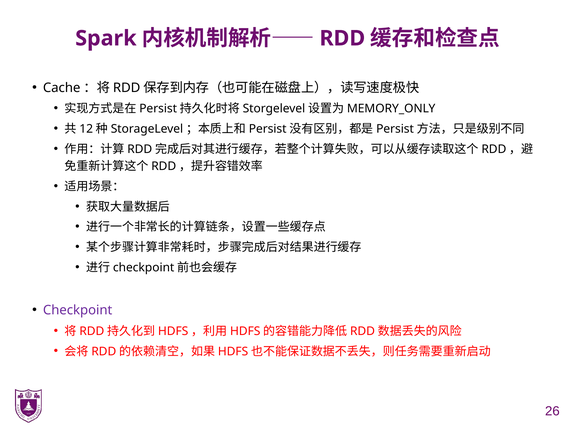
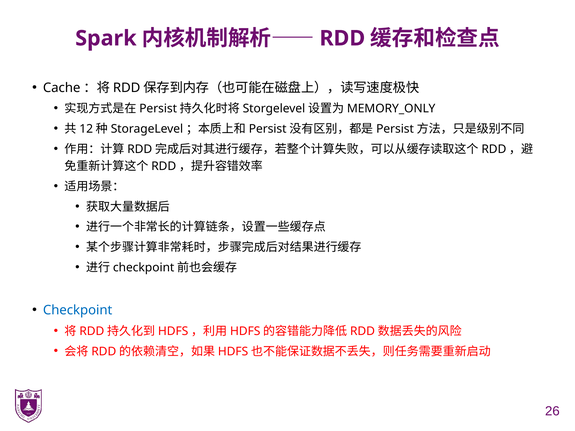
Checkpoint colour: purple -> blue (78, 310)
